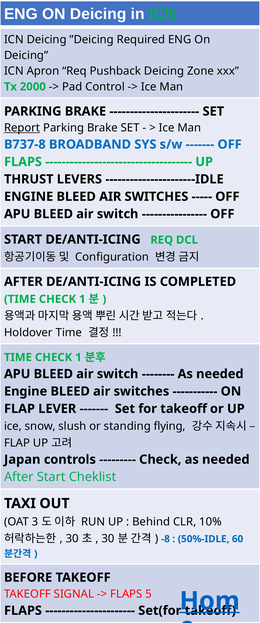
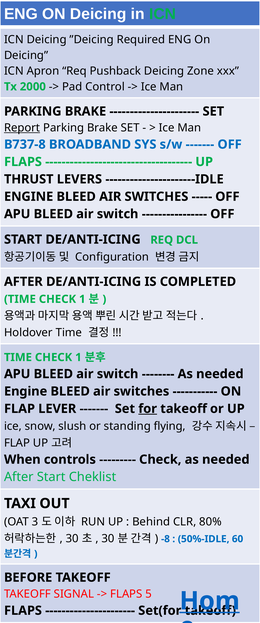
for underline: none -> present (148, 408)
Japan: Japan -> When (22, 459)
10%: 10% -> 80% (210, 521)
